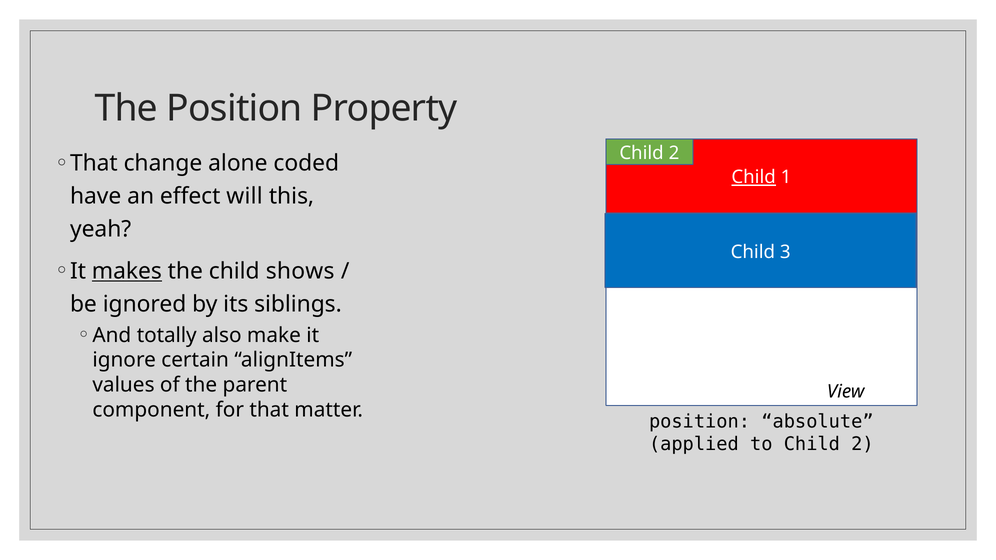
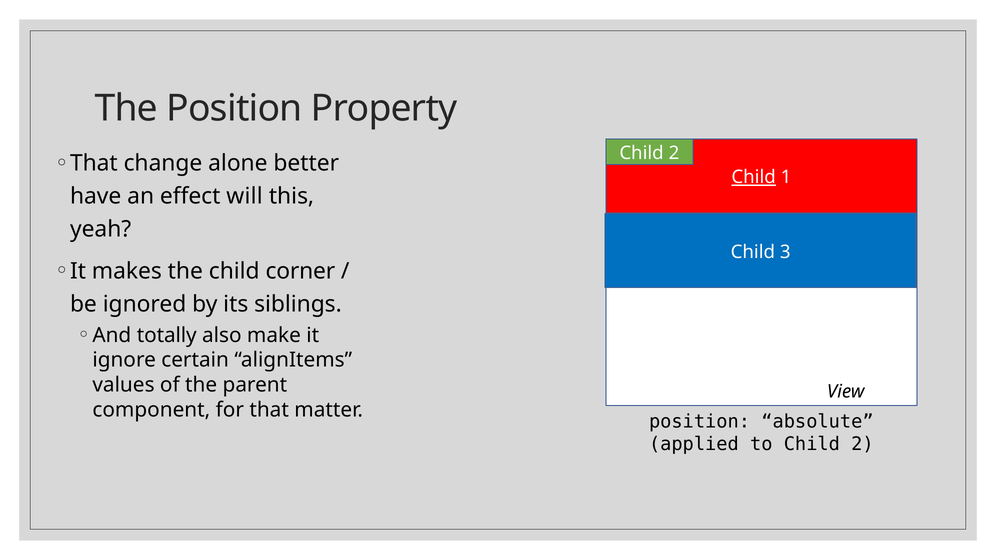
coded: coded -> better (306, 163)
makes underline: present -> none (127, 271)
shows: shows -> corner (300, 271)
